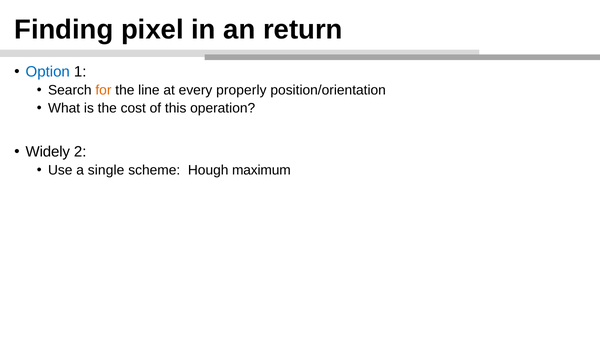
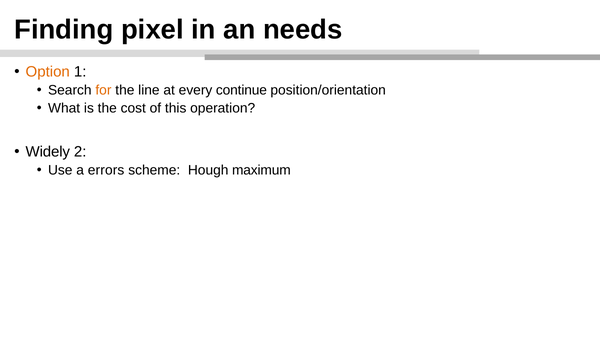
return: return -> needs (303, 30)
Option colour: blue -> orange (48, 72)
properly: properly -> continue (241, 90)
single: single -> errors (106, 171)
